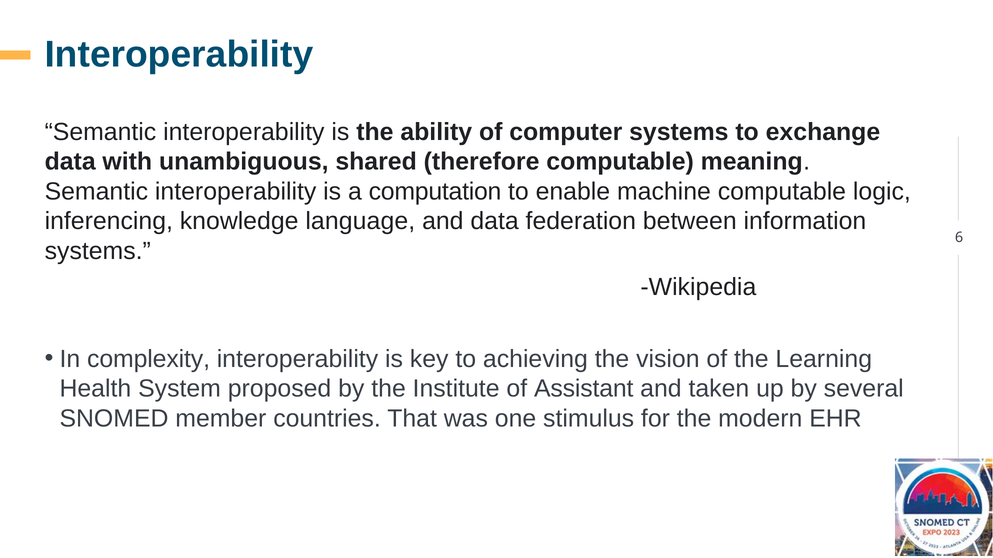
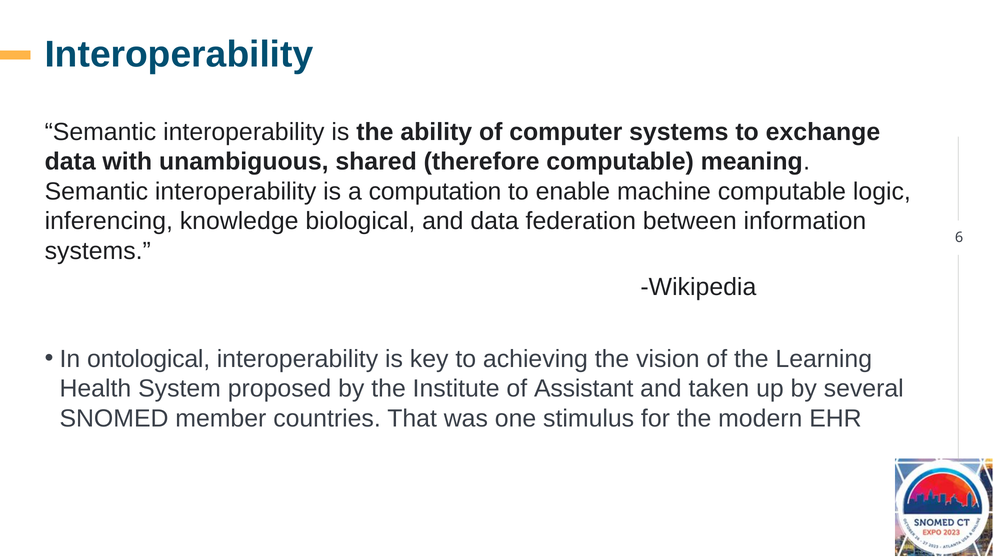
language: language -> biological (360, 221)
complexity: complexity -> ontological (149, 359)
